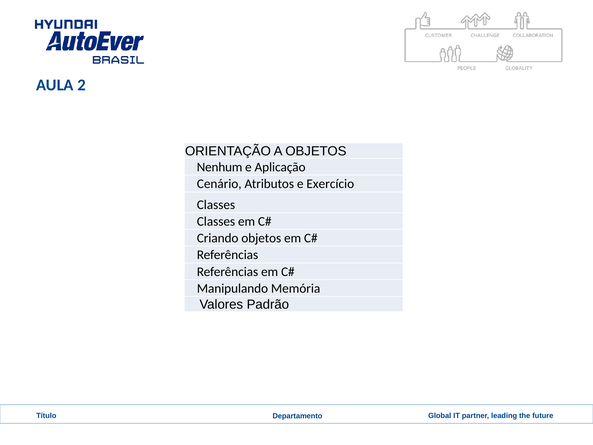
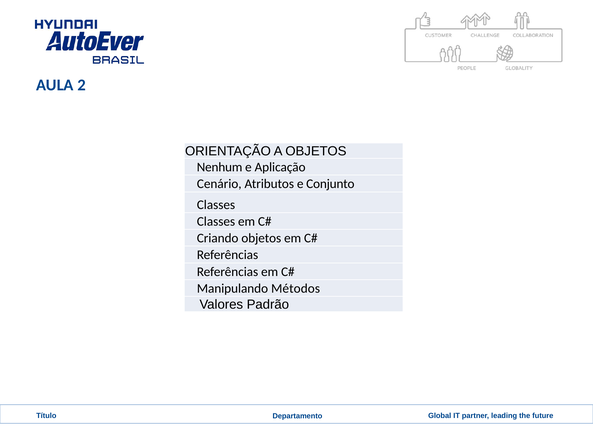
Exercício: Exercício -> Conjunto (330, 184)
Memória: Memória -> Métodos (296, 288)
